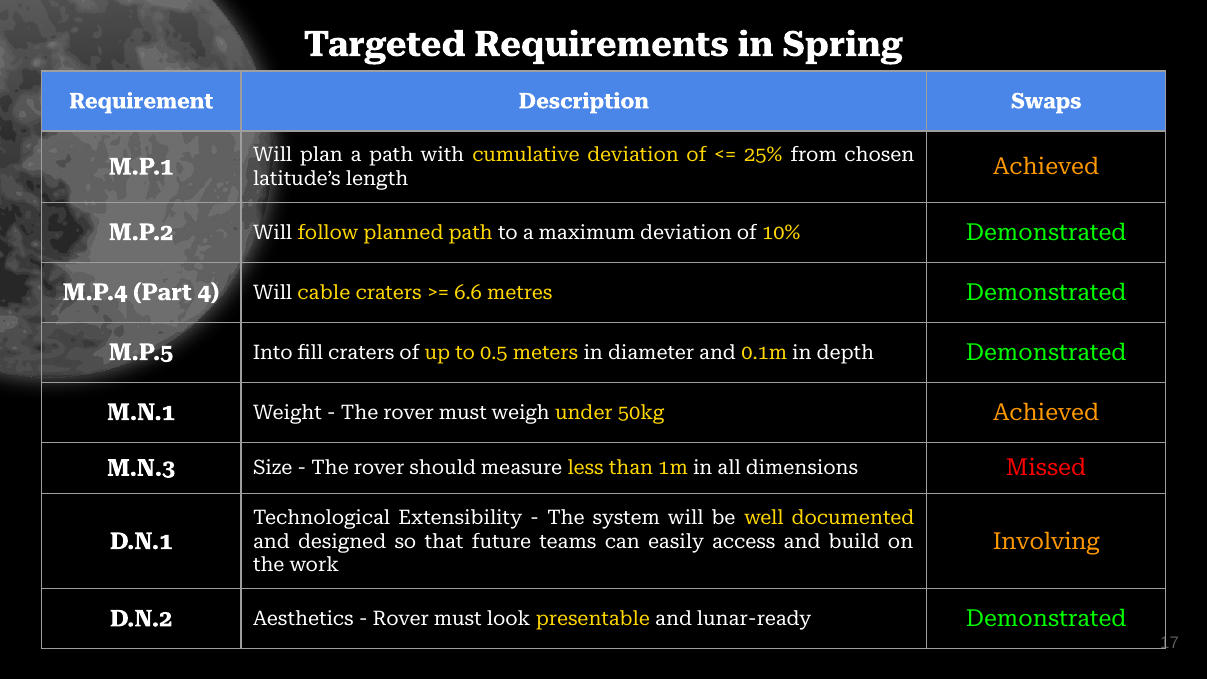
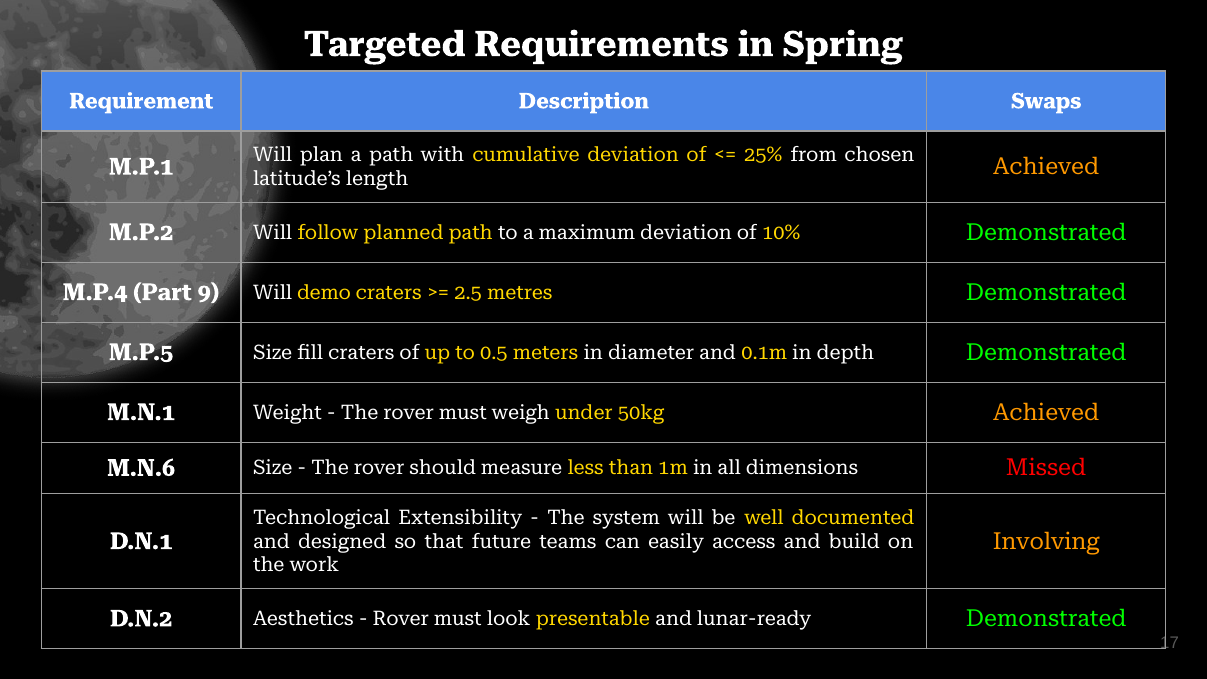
4: 4 -> 9 (208, 292)
cable: cable -> demo (324, 292)
6.6: 6.6 -> 2.5 (468, 292)
M.P.5 Into: Into -> Size (273, 352)
M.N.3: M.N.3 -> M.N.6 (141, 468)
